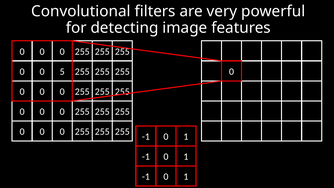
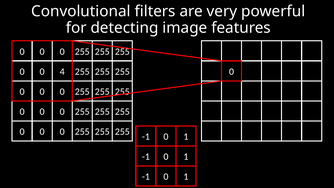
5: 5 -> 4 (62, 72)
